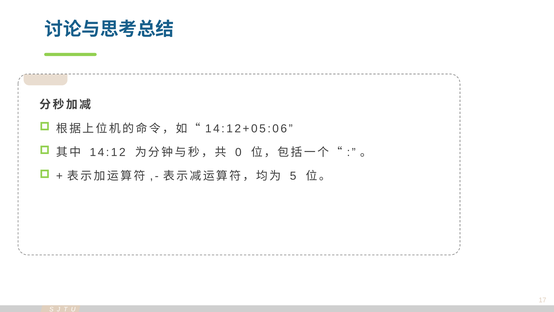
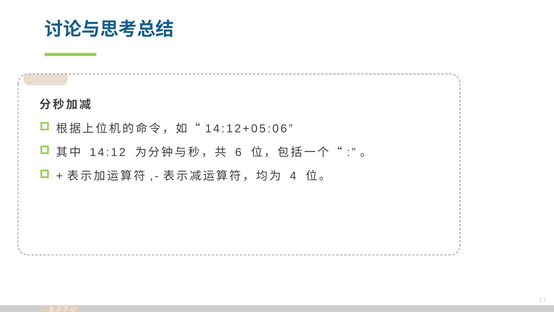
0: 0 -> 6 (238, 152)
5: 5 -> 4 (293, 176)
